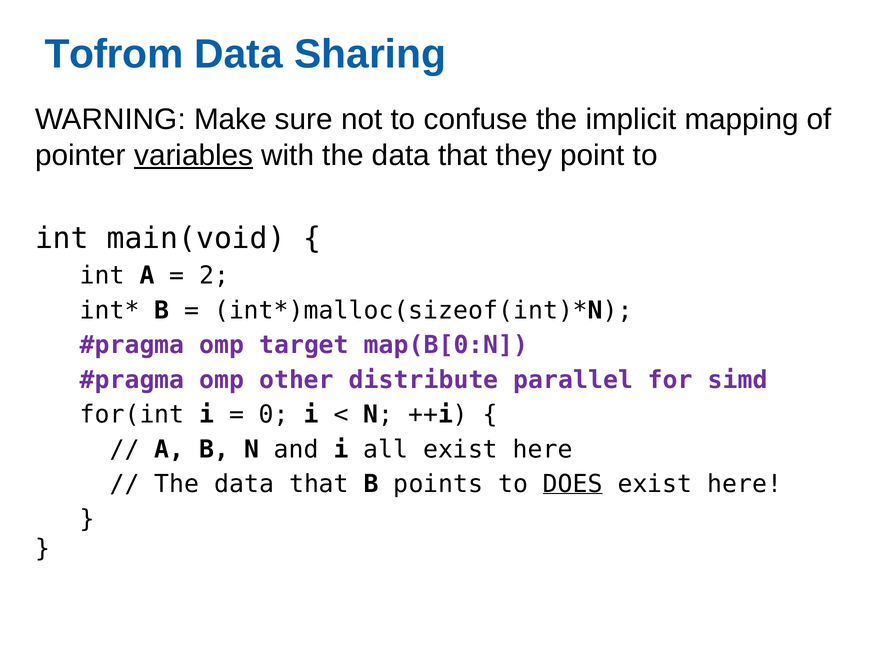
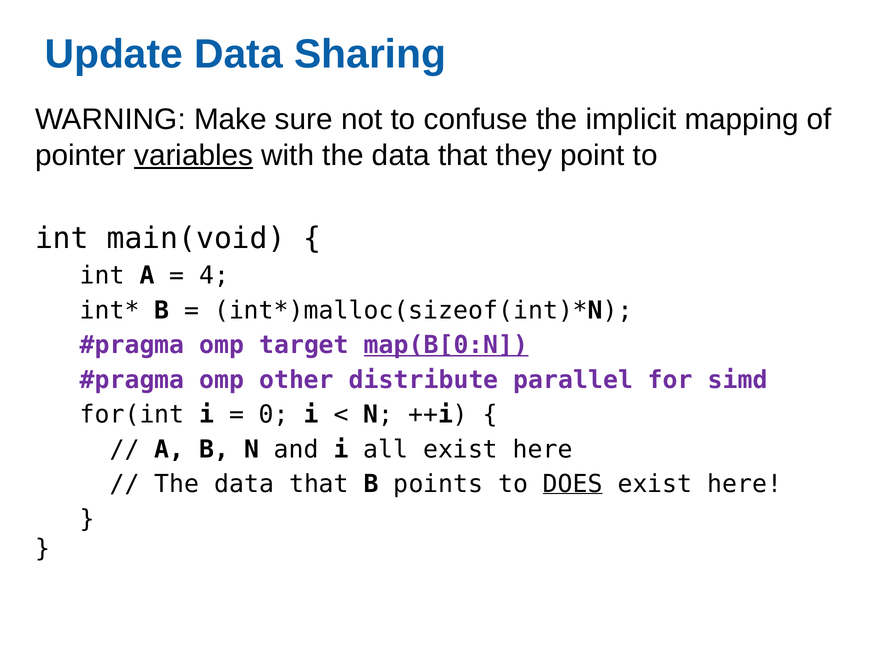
Tofrom: Tofrom -> Update (114, 54)
2: 2 -> 4 (214, 276)
map(B[0:N underline: none -> present (446, 345)
